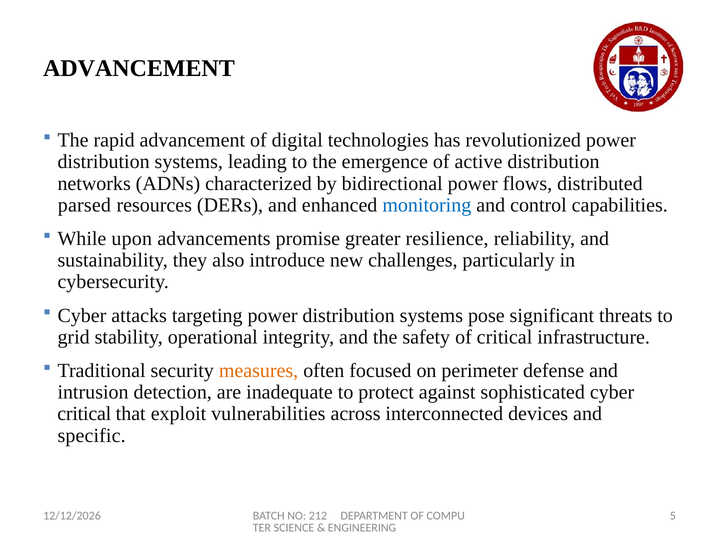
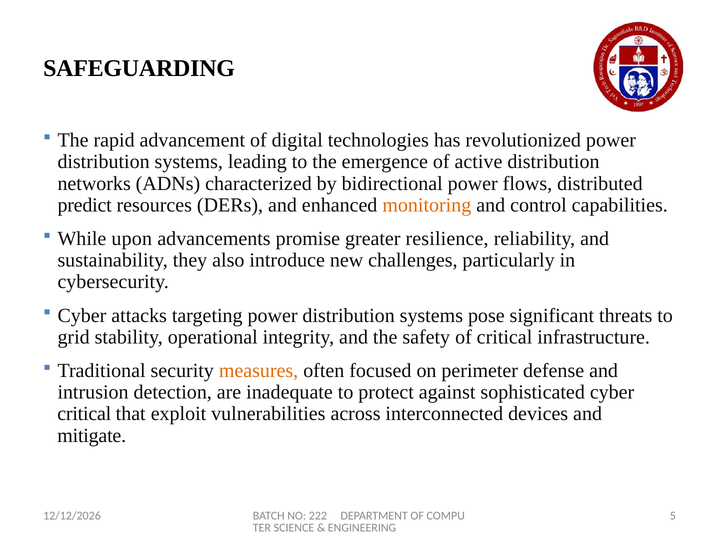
ADVANCEMENT: ADVANCEMENT -> SAFEGUARDING (139, 68)
parsed: parsed -> predict (85, 205)
monitoring colour: blue -> orange (427, 205)
specific: specific -> mitigate (92, 435)
212: 212 -> 222 (318, 515)
